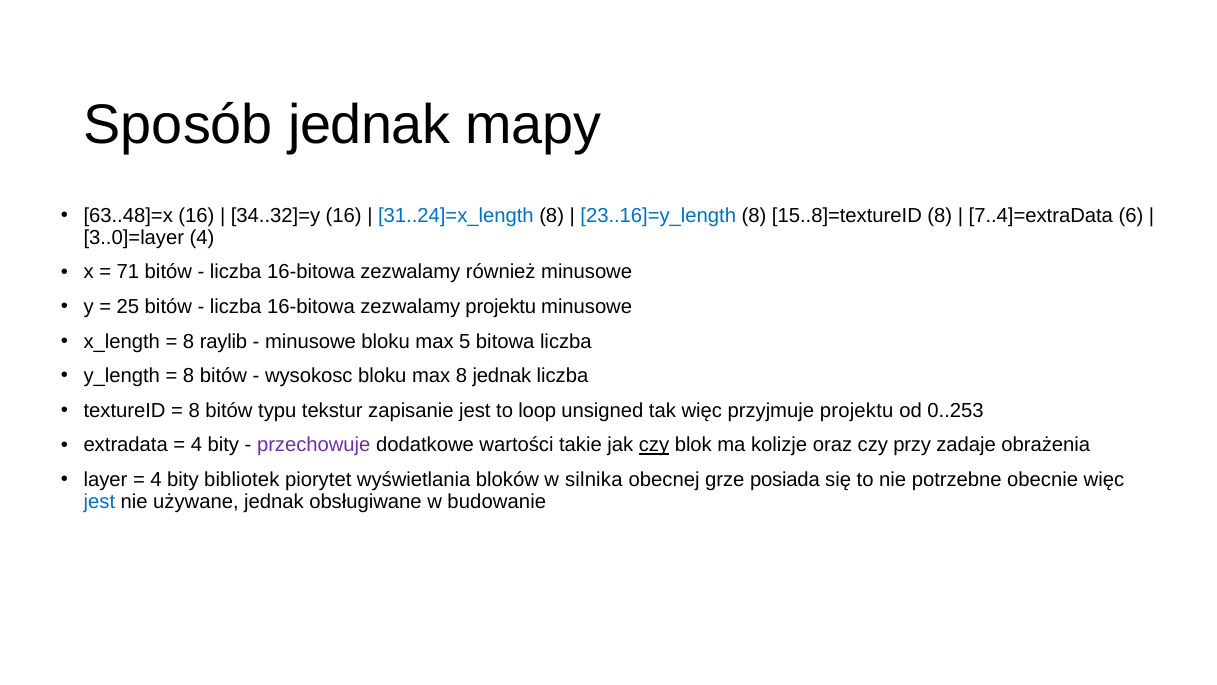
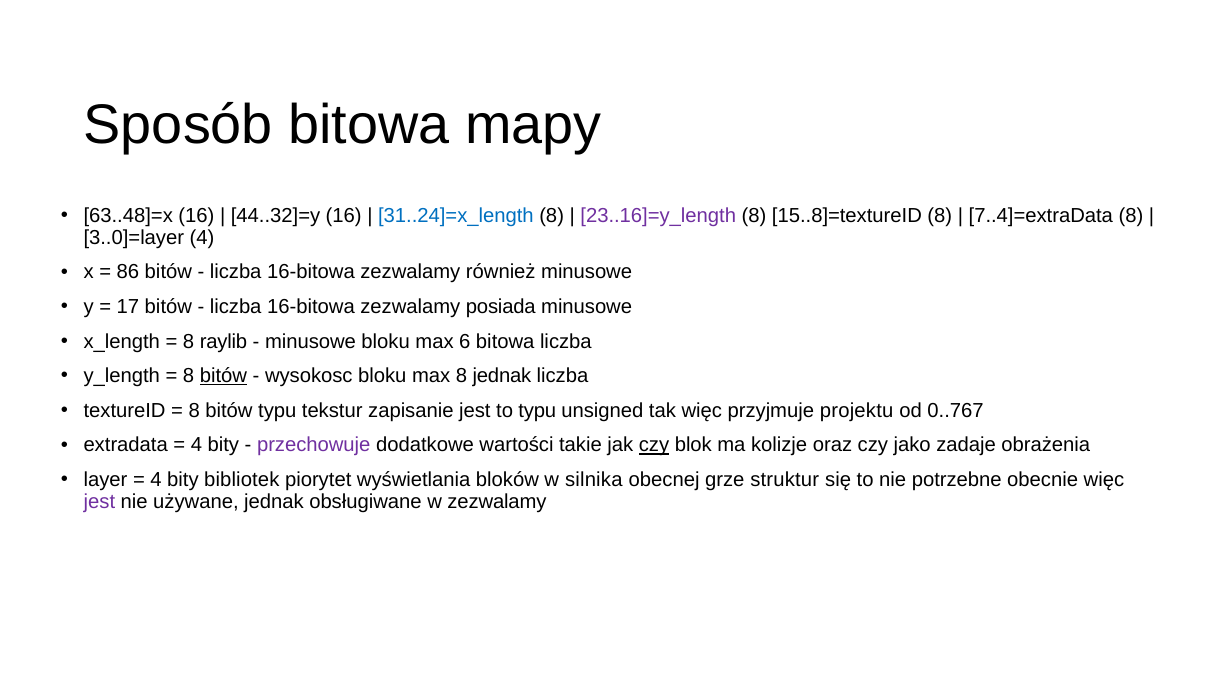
Sposób jednak: jednak -> bitowa (369, 125)
34..32]=y: 34..32]=y -> 44..32]=y (276, 216)
23..16]=y_length colour: blue -> purple (658, 216)
7..4]=extraData 6: 6 -> 8 (1131, 216)
71: 71 -> 86 (128, 272)
25: 25 -> 17 (128, 307)
zezwalamy projektu: projektu -> posiada (501, 307)
5: 5 -> 6 (465, 341)
bitów underline: none -> present (223, 376)
to loop: loop -> typu (537, 410)
0..253: 0..253 -> 0..767 (956, 410)
przy: przy -> jako (912, 445)
posiada: posiada -> struktur (785, 479)
jest colour: blue -> purple (99, 501)
w budowanie: budowanie -> zezwalamy (497, 501)
